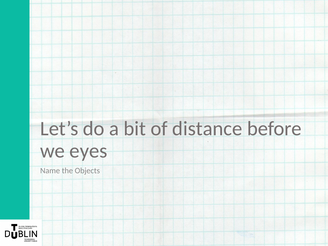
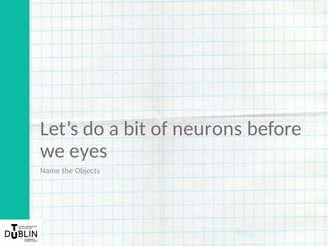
distance: distance -> neurons (207, 129)
